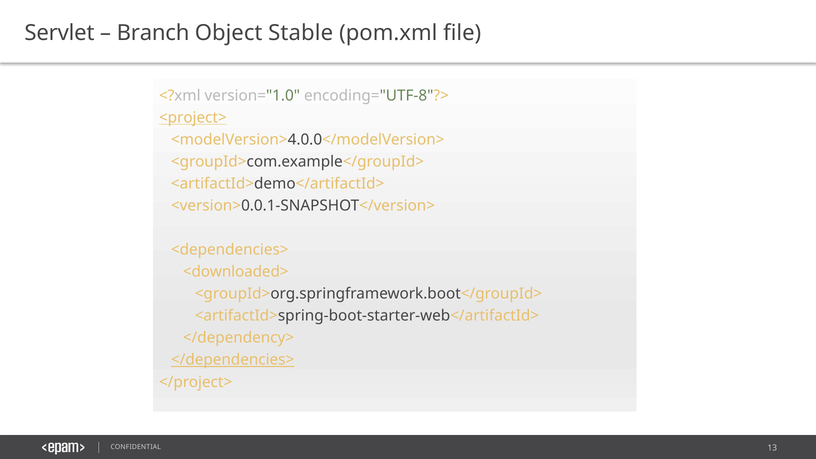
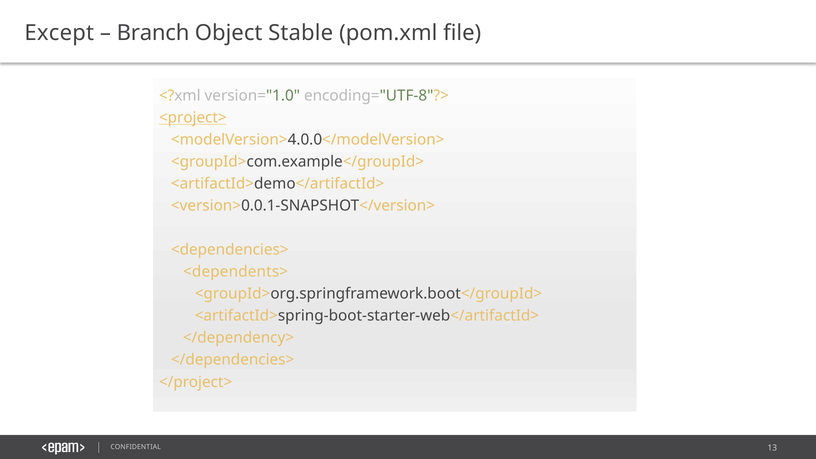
Servlet: Servlet -> Except (59, 33)
<downloaded>: <downloaded> -> <dependents> (236, 272)
</dependencies> underline: present -> none (233, 360)
